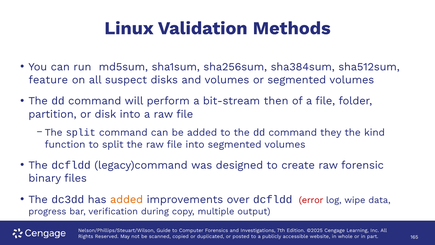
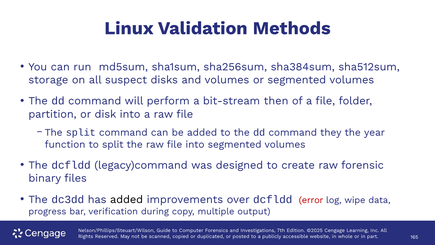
feature: feature -> storage (48, 80)
kind: kind -> year (374, 132)
added colour: orange -> black (127, 199)
